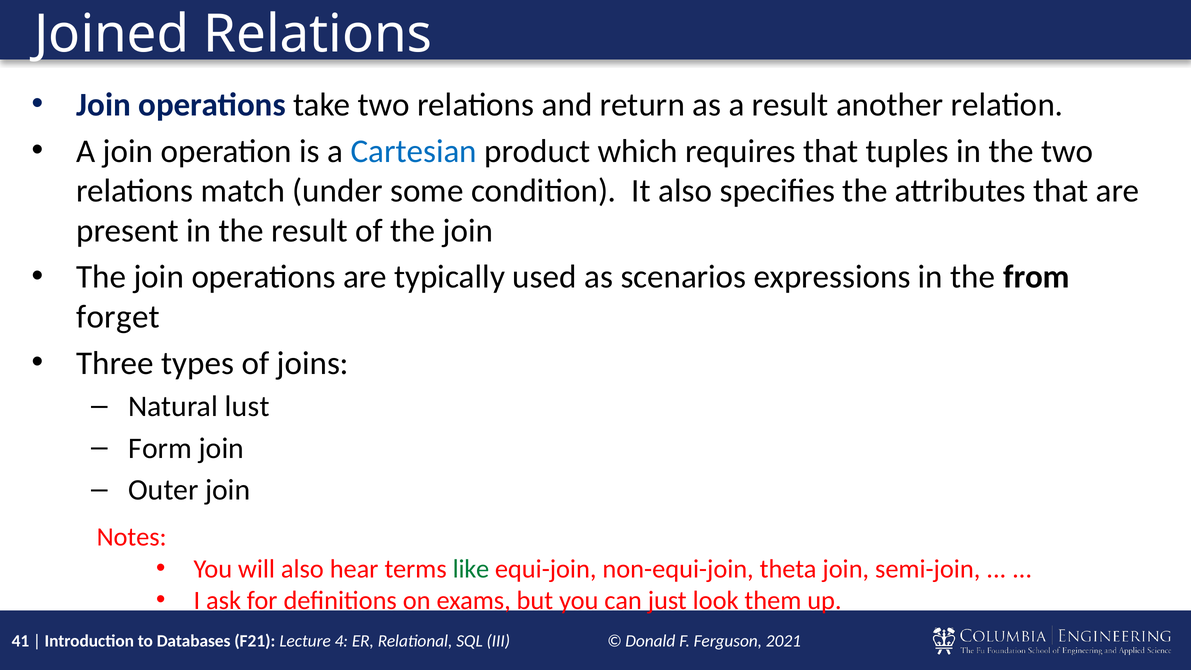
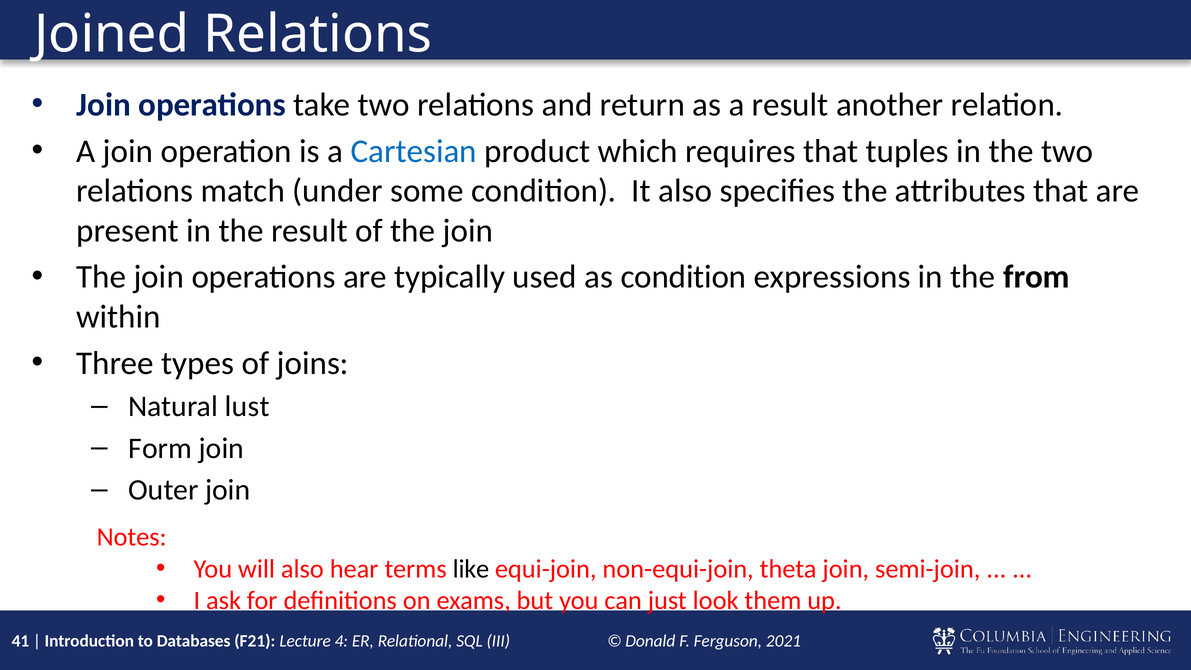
as scenarios: scenarios -> condition (683, 277)
forget: forget -> within (118, 317)
like colour: green -> black (471, 569)
